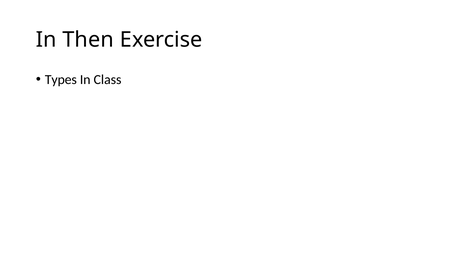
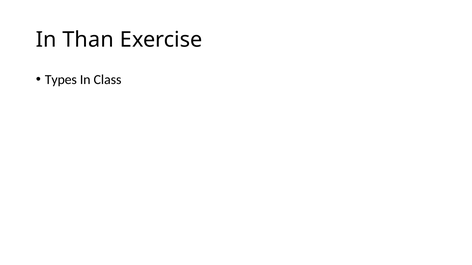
Then: Then -> Than (88, 40)
